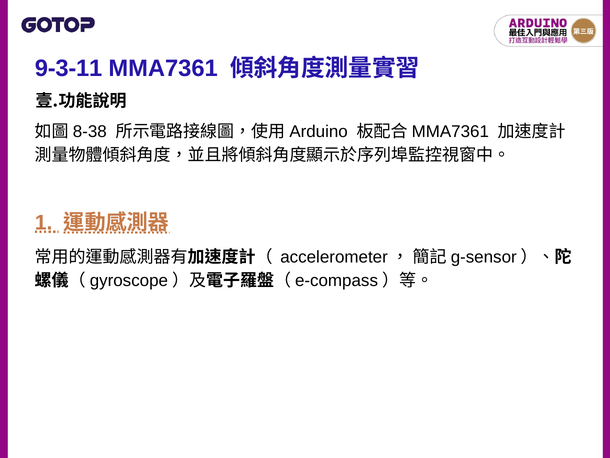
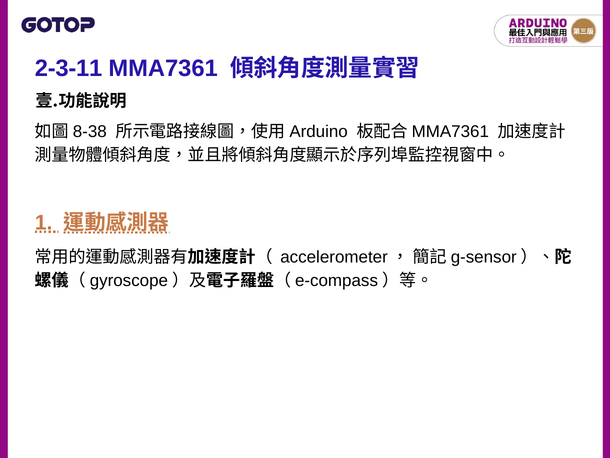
9-3-11: 9-3-11 -> 2-3-11 (69, 68)
